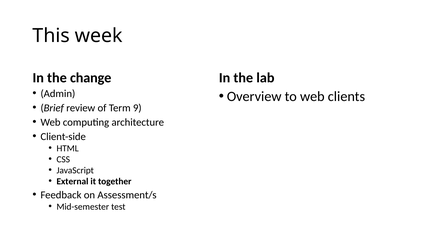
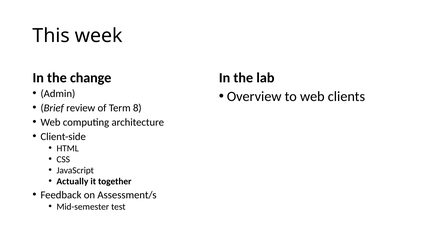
9: 9 -> 8 (137, 108)
External: External -> Actually (72, 182)
